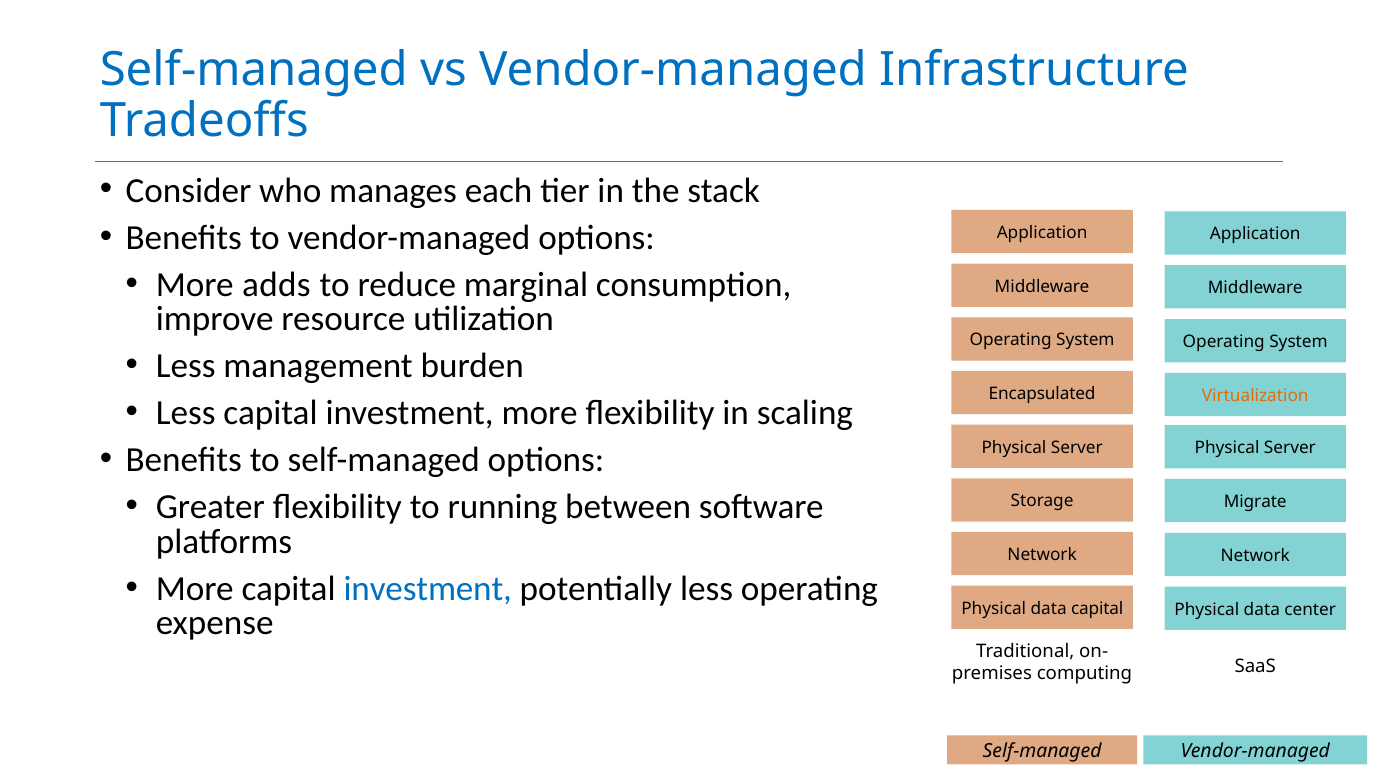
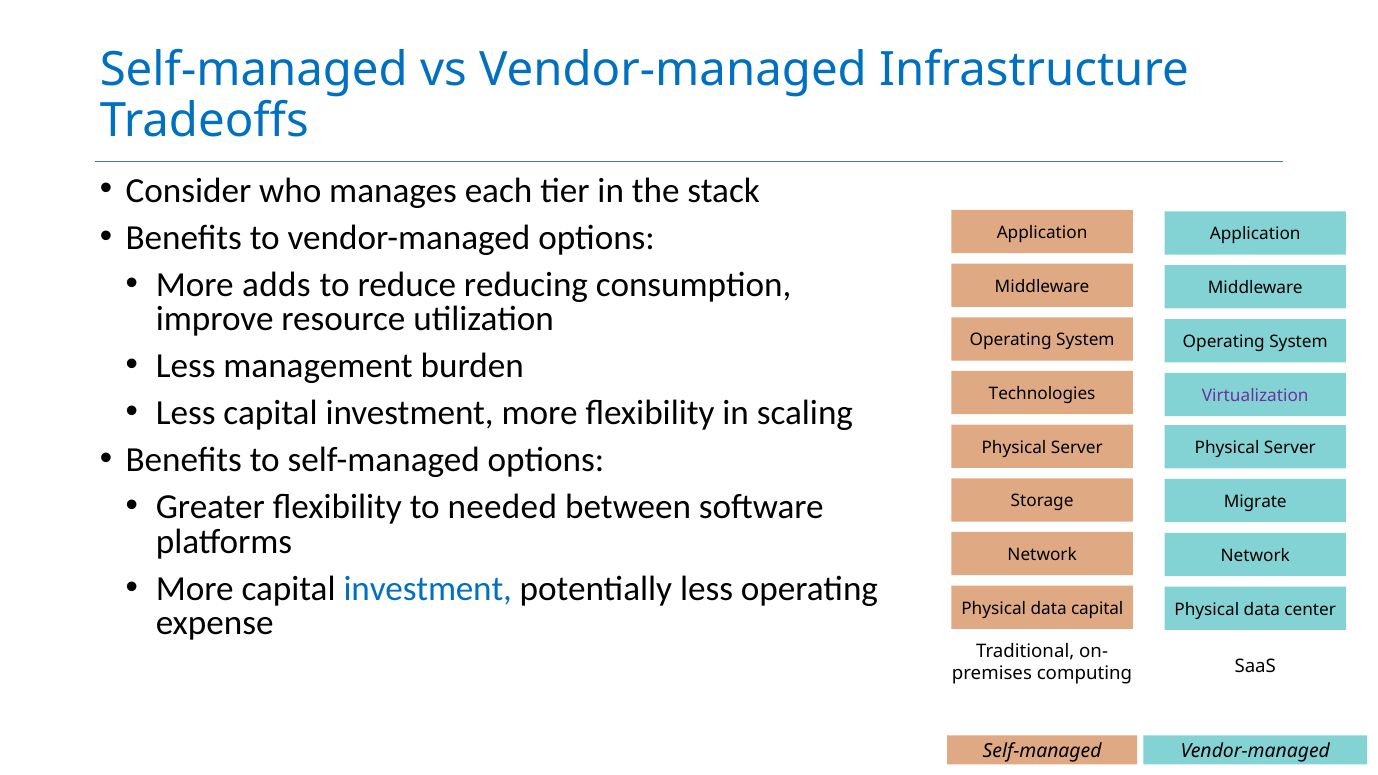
marginal: marginal -> reducing (526, 285)
Encapsulated: Encapsulated -> Technologies (1042, 394)
Virtualization colour: orange -> purple (1255, 396)
running: running -> needed (502, 507)
